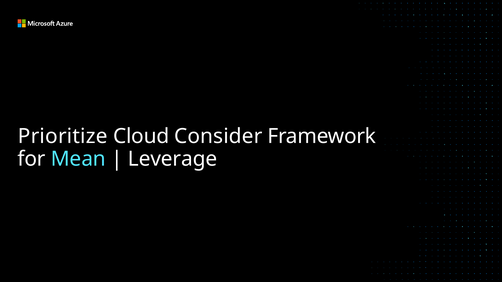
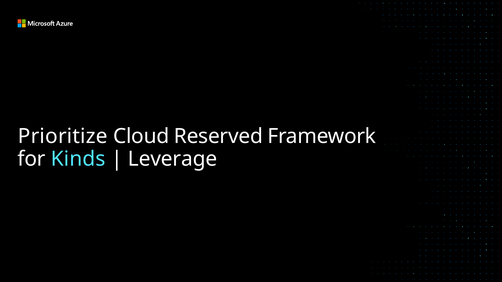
Consider: Consider -> Reserved (218, 137)
Mean: Mean -> Kinds (78, 159)
